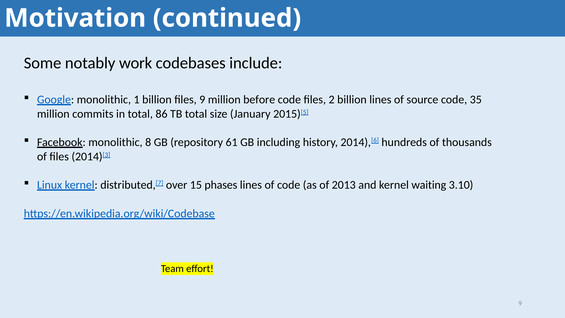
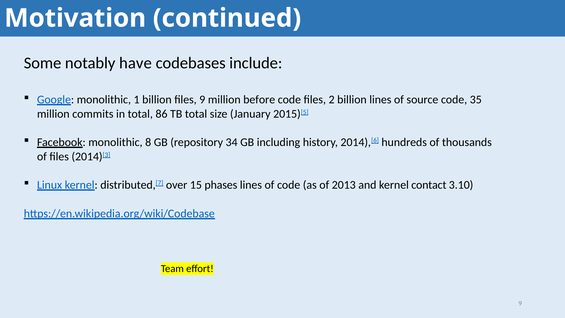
work: work -> have (135, 63)
61: 61 -> 34 (232, 142)
waiting: waiting -> contact (429, 185)
